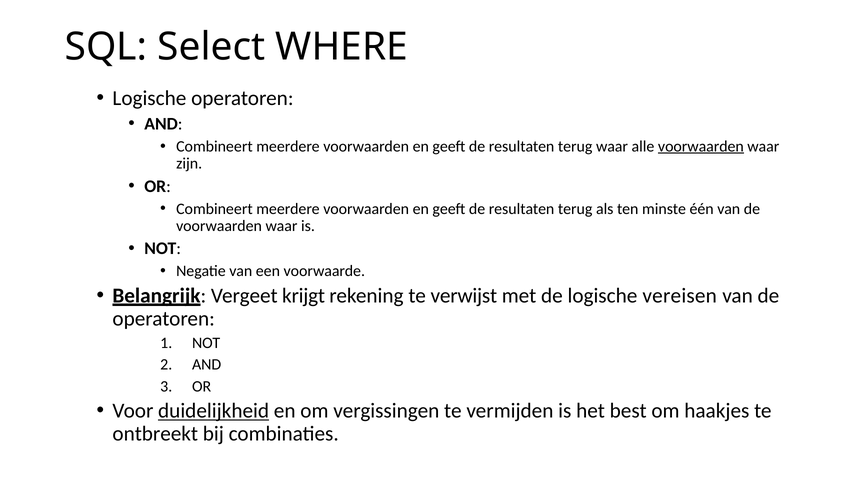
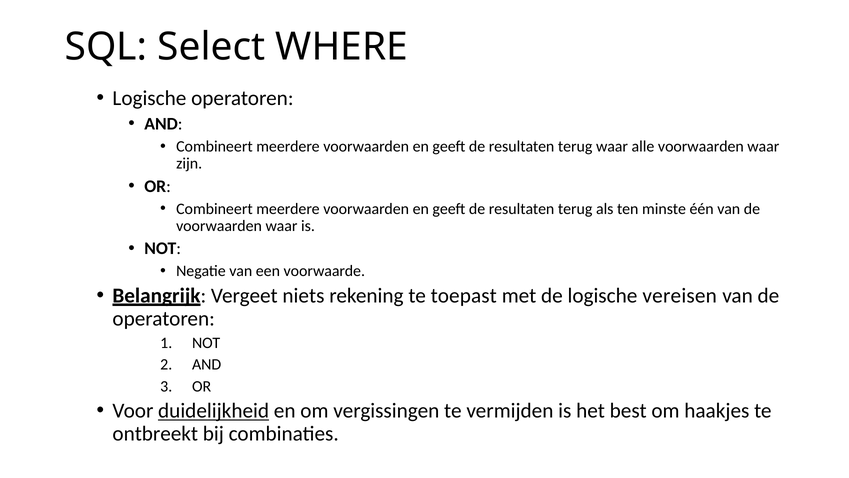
voorwaarden underline: present -> none (701, 146)
krijgt: krijgt -> niets (303, 295)
verwijst: verwijst -> toepast (464, 295)
